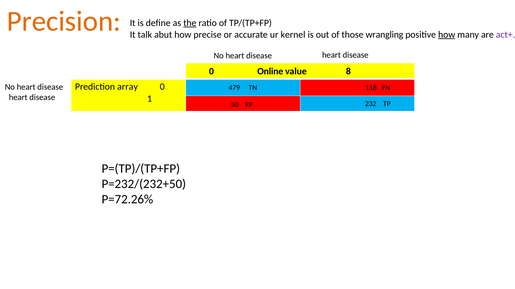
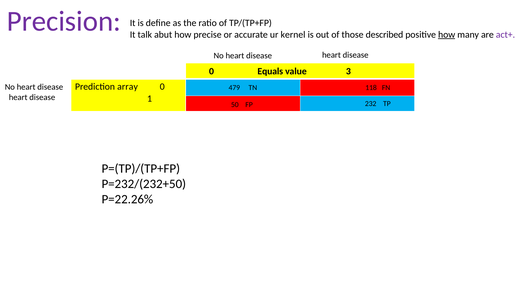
Precision colour: orange -> purple (64, 21)
the underline: present -> none (190, 23)
wrangling: wrangling -> described (384, 35)
Online: Online -> Equals (270, 71)
8: 8 -> 3 (348, 71)
P=72.26%: P=72.26% -> P=22.26% (127, 200)
